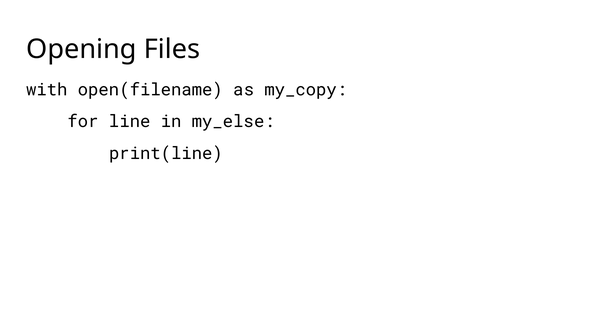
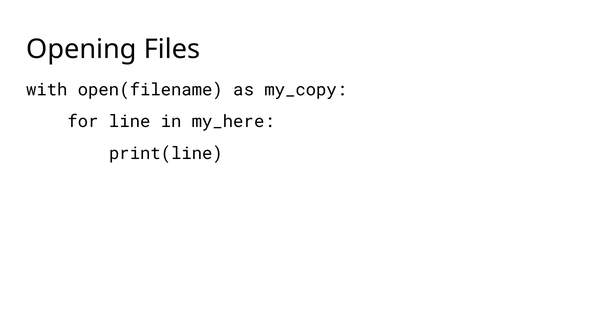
my_else: my_else -> my_here (233, 122)
